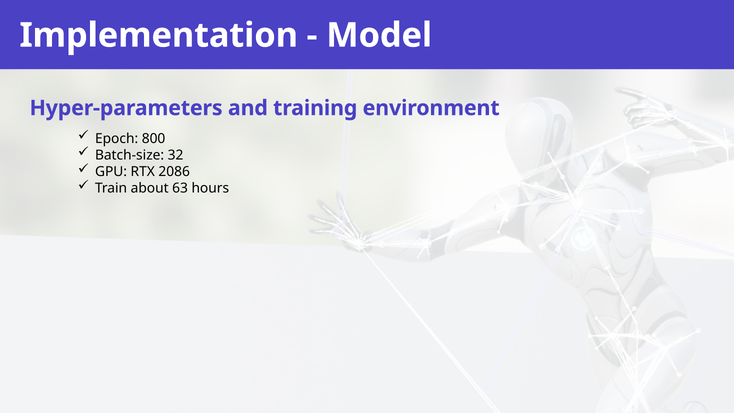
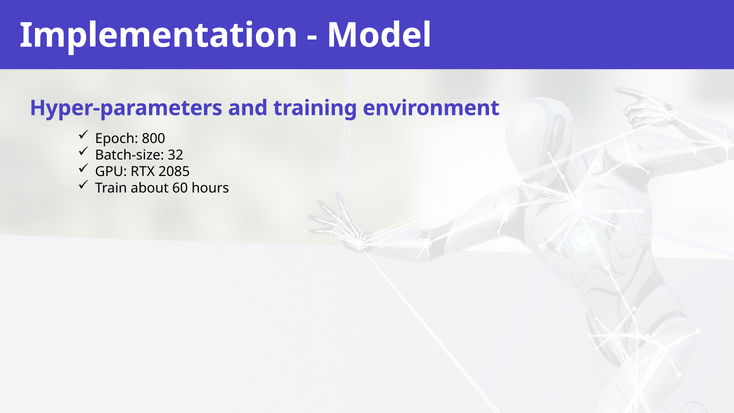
2086: 2086 -> 2085 (174, 172)
63: 63 -> 60 (180, 188)
